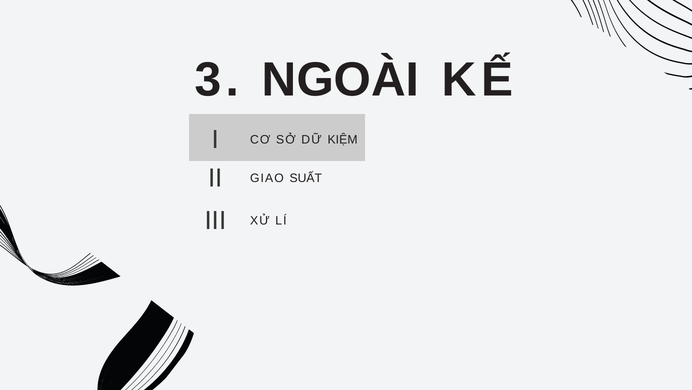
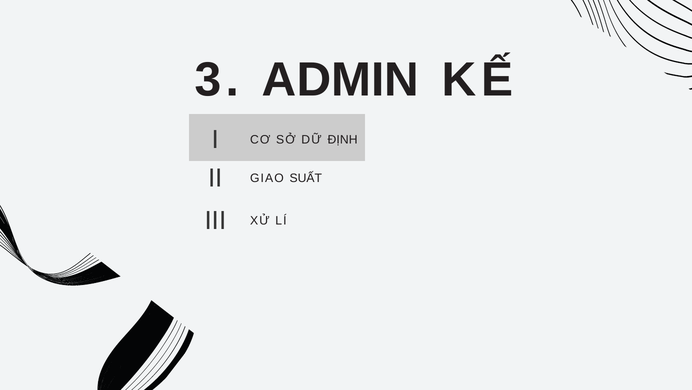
NGOÀI: NGOÀI -> ADMIN (340, 80)
KIỆM: KIỆM -> ĐỊNH (343, 140)
